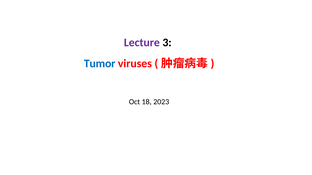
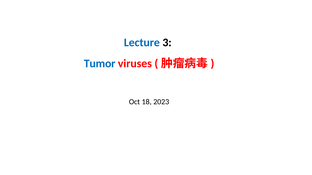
Lecture colour: purple -> blue (142, 43)
